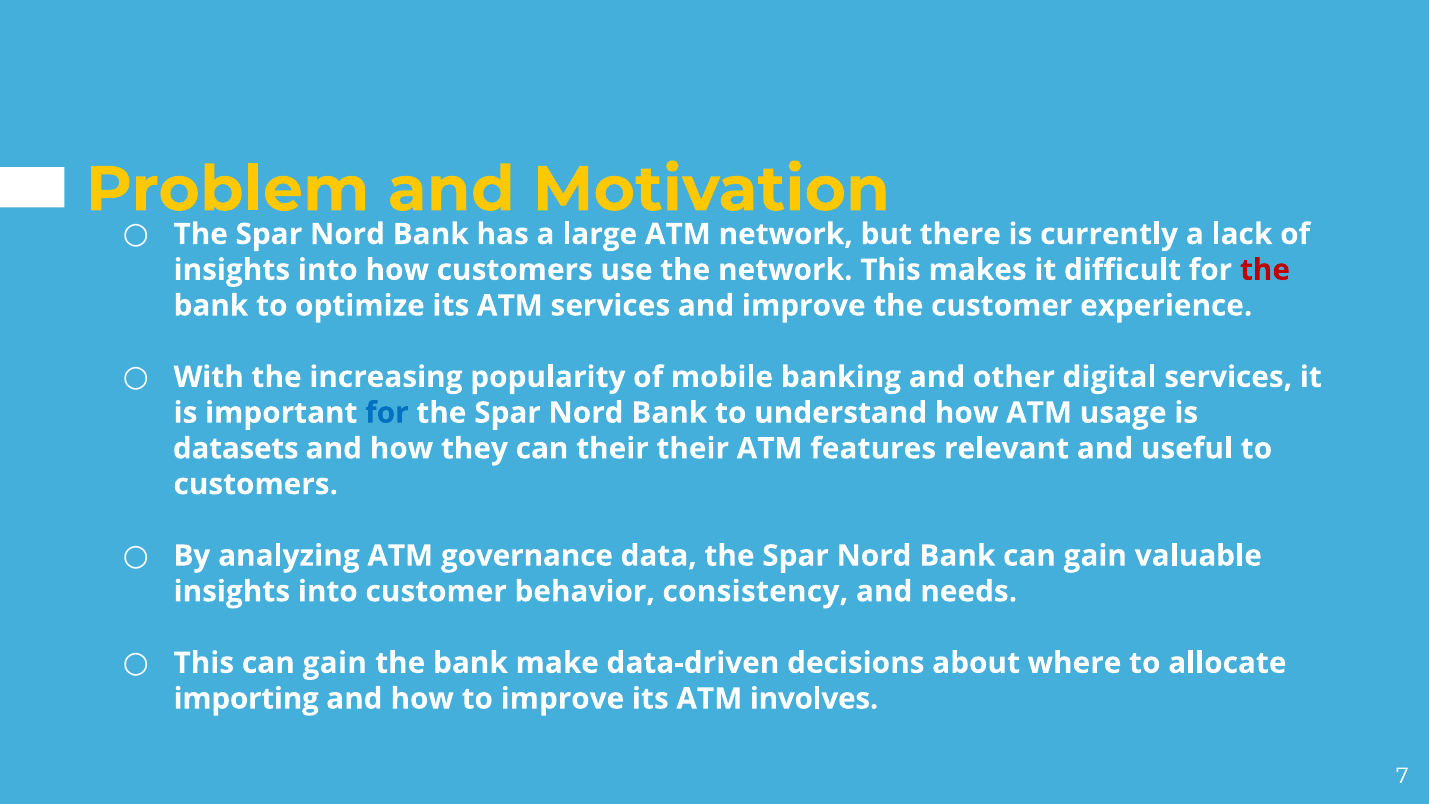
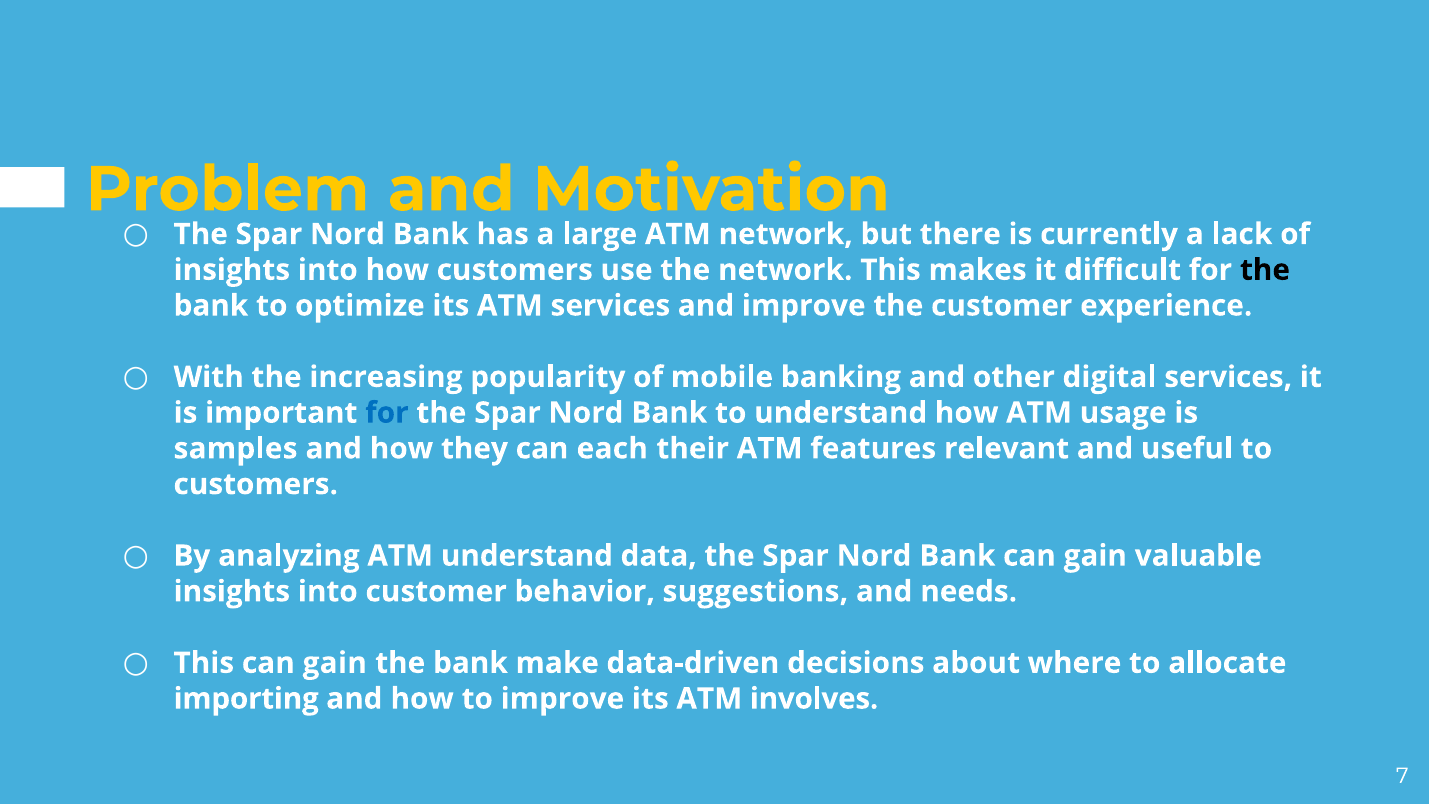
the colour: red -> black (1265, 270)
datasets: datasets -> samples (236, 449)
can their: their -> each (612, 449)
ATM governance: governance -> understand (527, 556)
consistency: consistency -> suggestions (755, 591)
